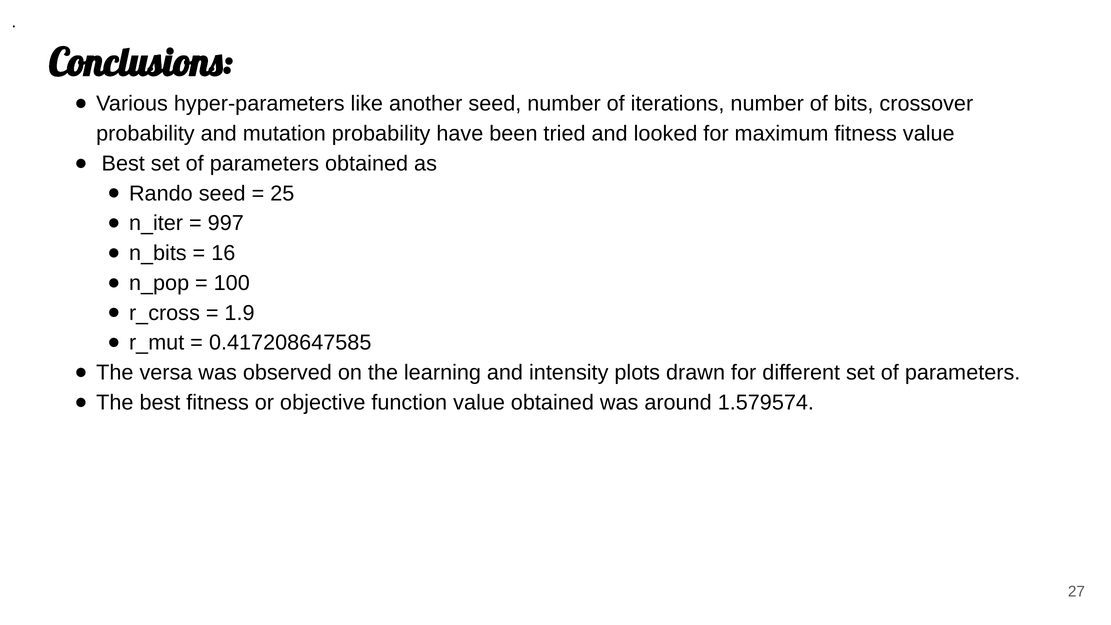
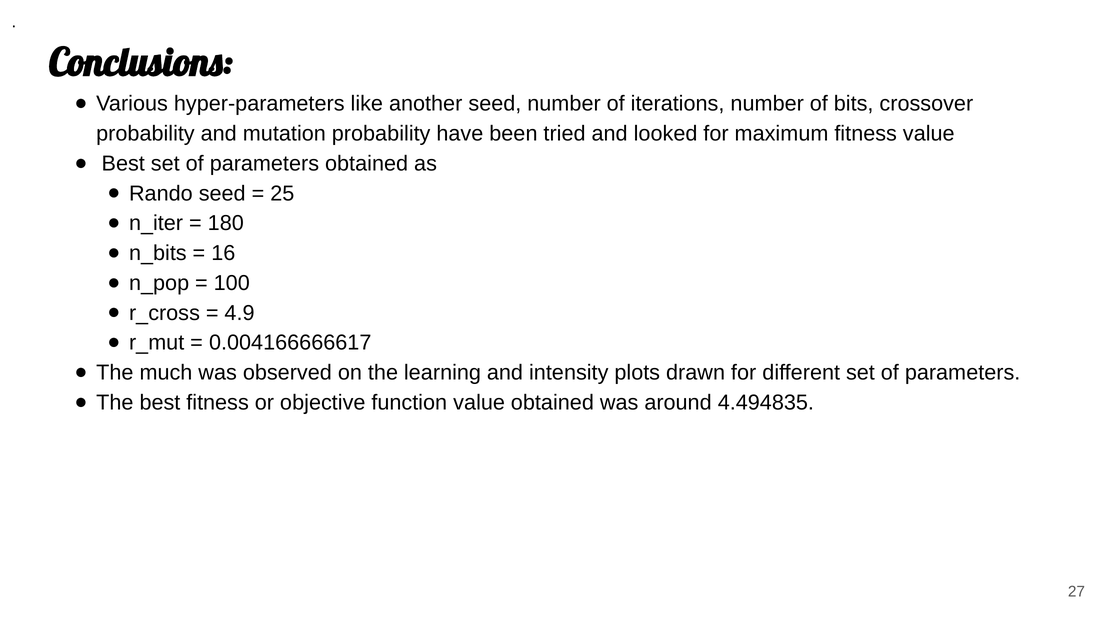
997: 997 -> 180 (226, 223)
1.9: 1.9 -> 4.9 (239, 313)
0.417208647585: 0.417208647585 -> 0.004166666617 (290, 343)
versa: versa -> much (166, 373)
1.579574: 1.579574 -> 4.494835 (766, 402)
